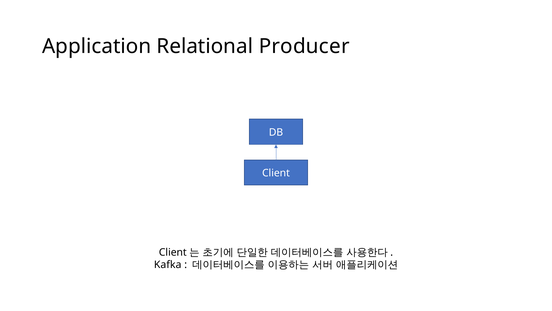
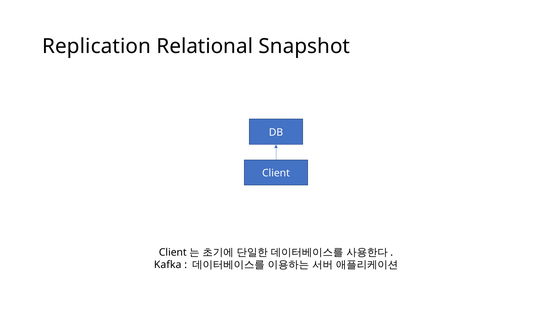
Application: Application -> Replication (97, 46)
Producer: Producer -> Snapshot (304, 46)
